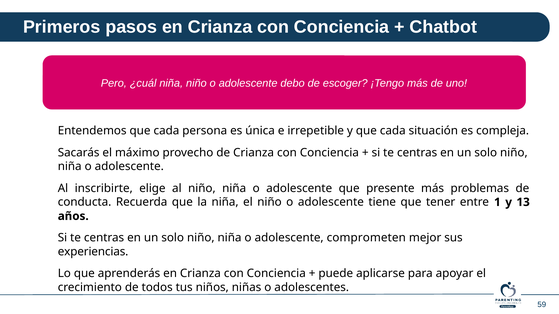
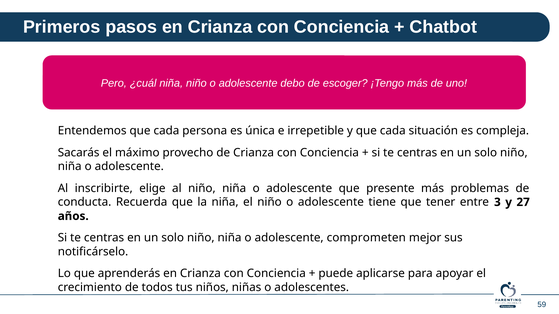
1: 1 -> 3 (497, 202)
13: 13 -> 27 (523, 202)
experiencias: experiencias -> notificárselo (93, 252)
